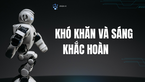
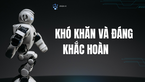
SÁNG: SÁNG -> ĐÁNG (122, 35)
